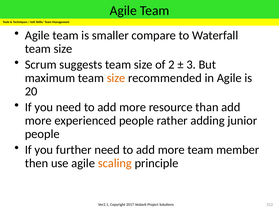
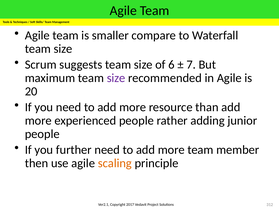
2: 2 -> 6 (171, 64)
3: 3 -> 7 (191, 64)
size colour: orange -> purple (116, 78)
